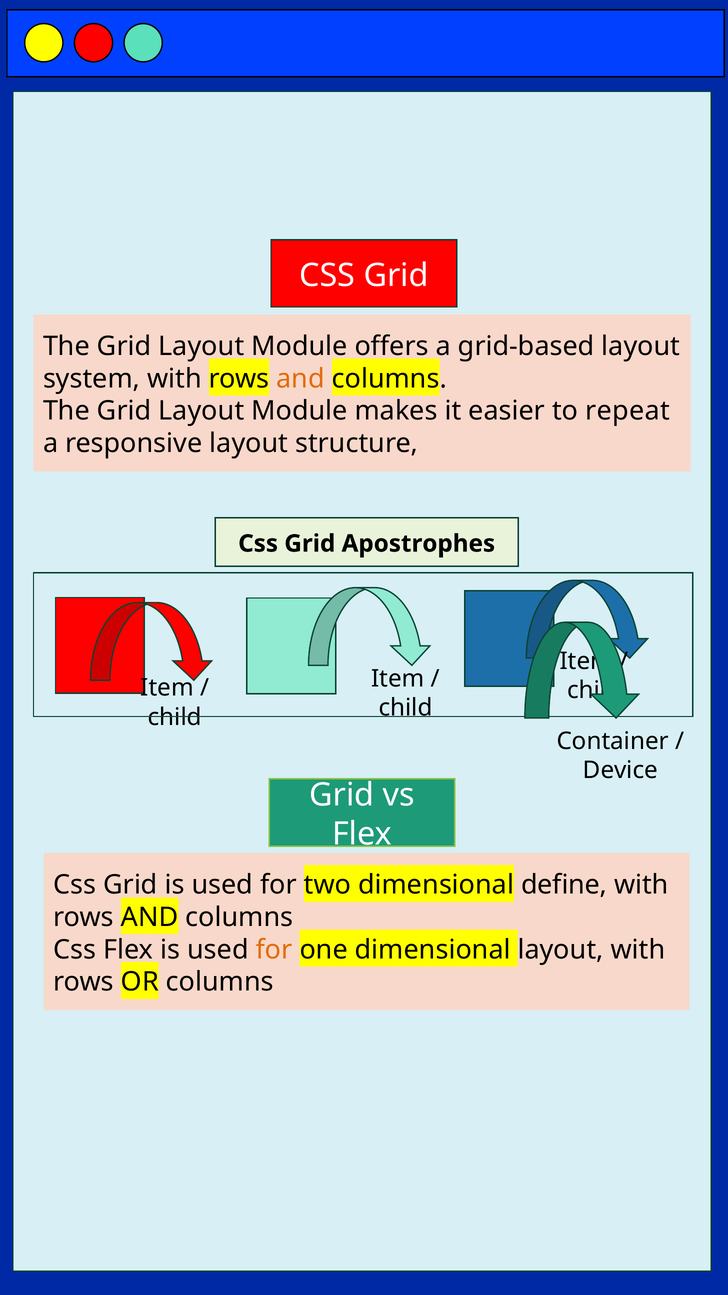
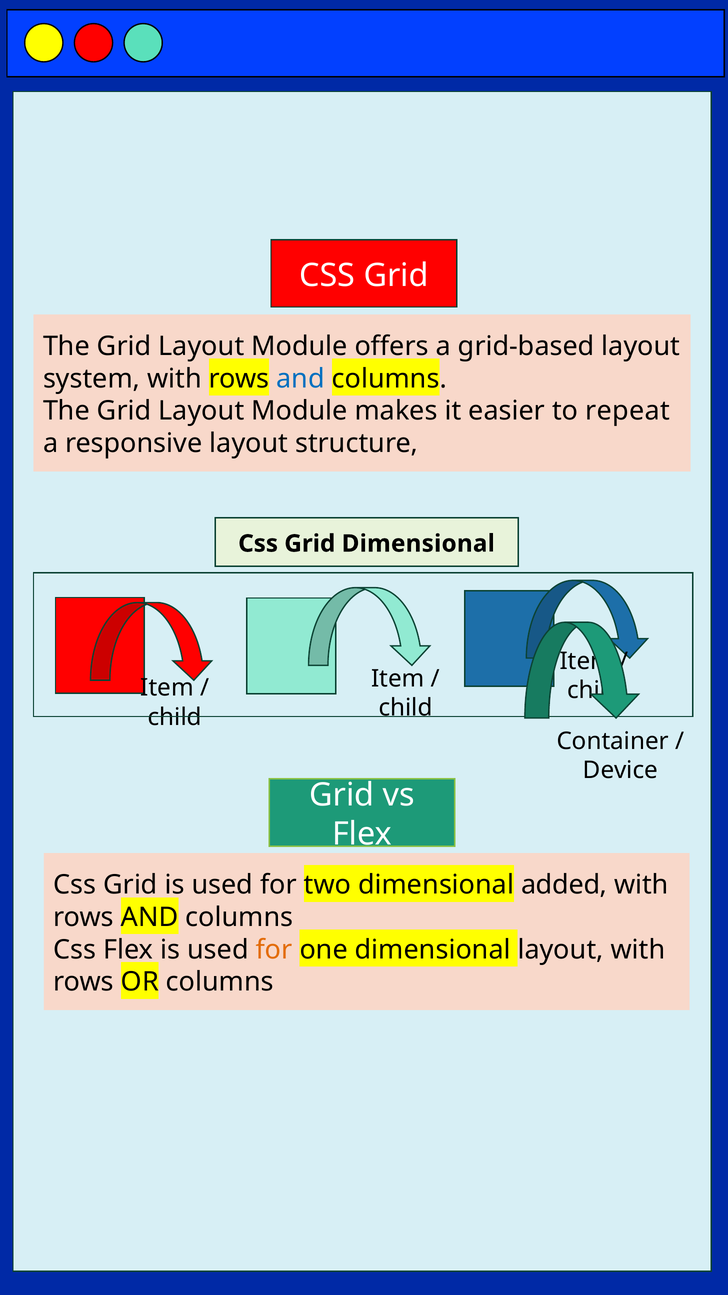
and colour: orange -> blue (301, 378)
Grid Apostrophes: Apostrophes -> Dimensional (418, 543)
define: define -> added (564, 884)
